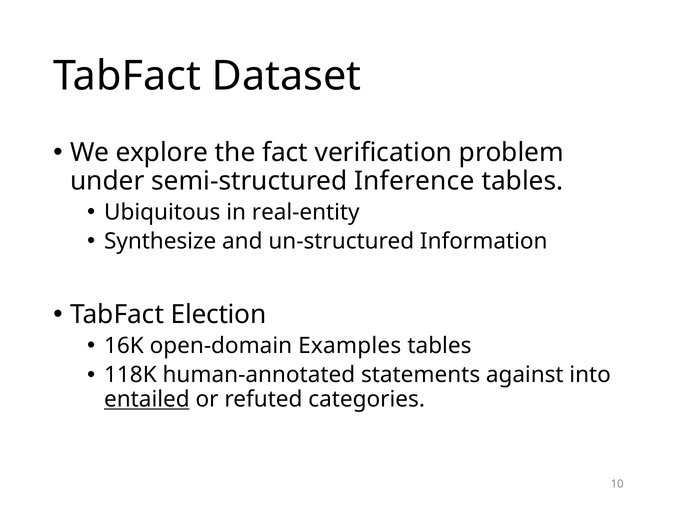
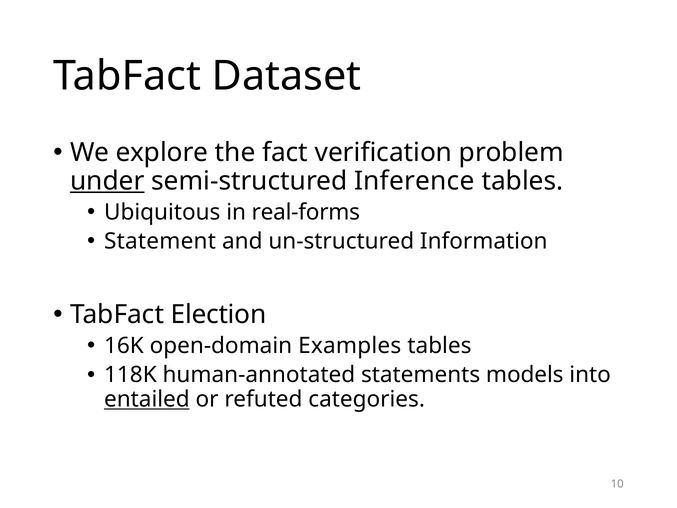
under underline: none -> present (107, 181)
real-entity: real-entity -> real-forms (306, 212)
Synthesize: Synthesize -> Statement (160, 241)
against: against -> models (525, 375)
